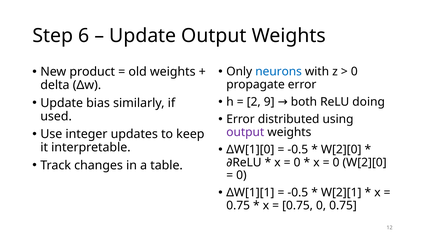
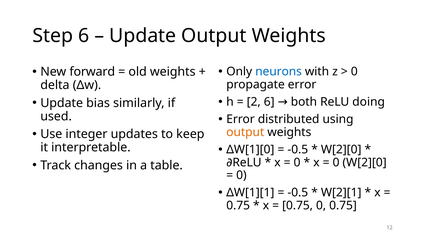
product: product -> forward (92, 72)
2 9: 9 -> 6 (269, 102)
output colour: purple -> orange (245, 132)
